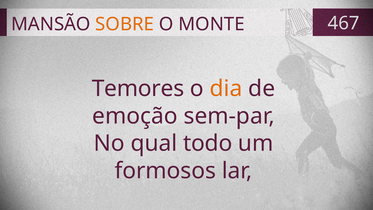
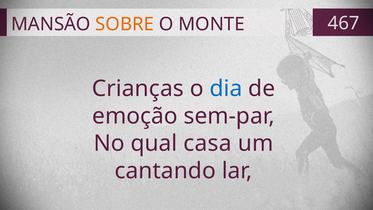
Temores: Temores -> Crianças (138, 89)
dia colour: orange -> blue (226, 89)
todo: todo -> casa (207, 143)
formosos: formosos -> cantando (165, 171)
